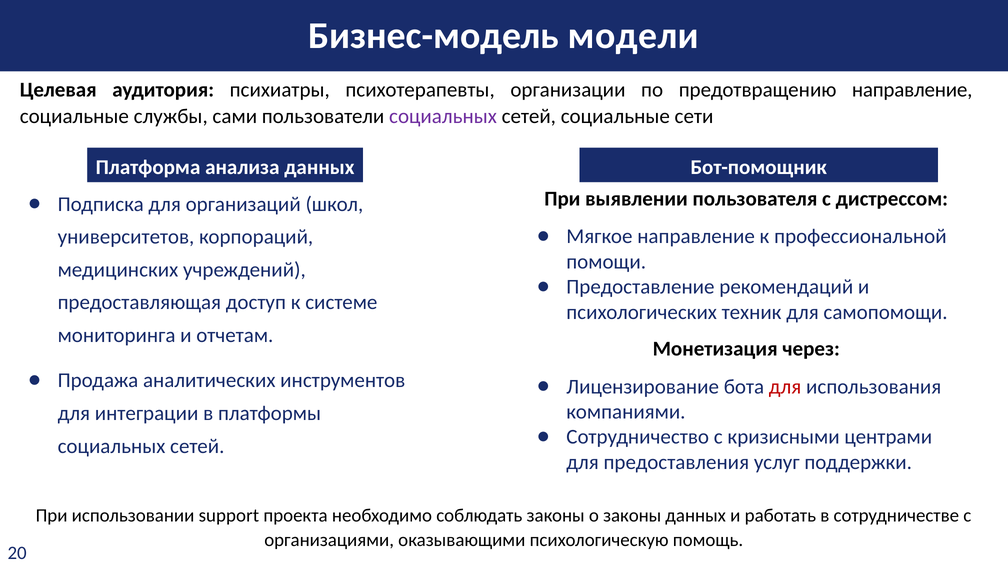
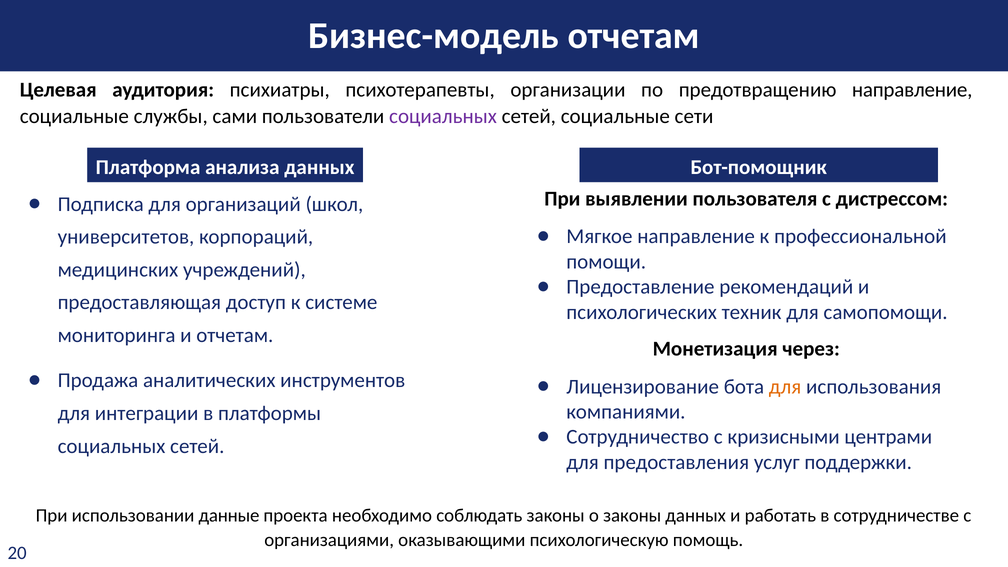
Бизнес-модель модели: модели -> отчетам (634, 36)
для colour: red -> orange (785, 387)
support: support -> данные (229, 516)
